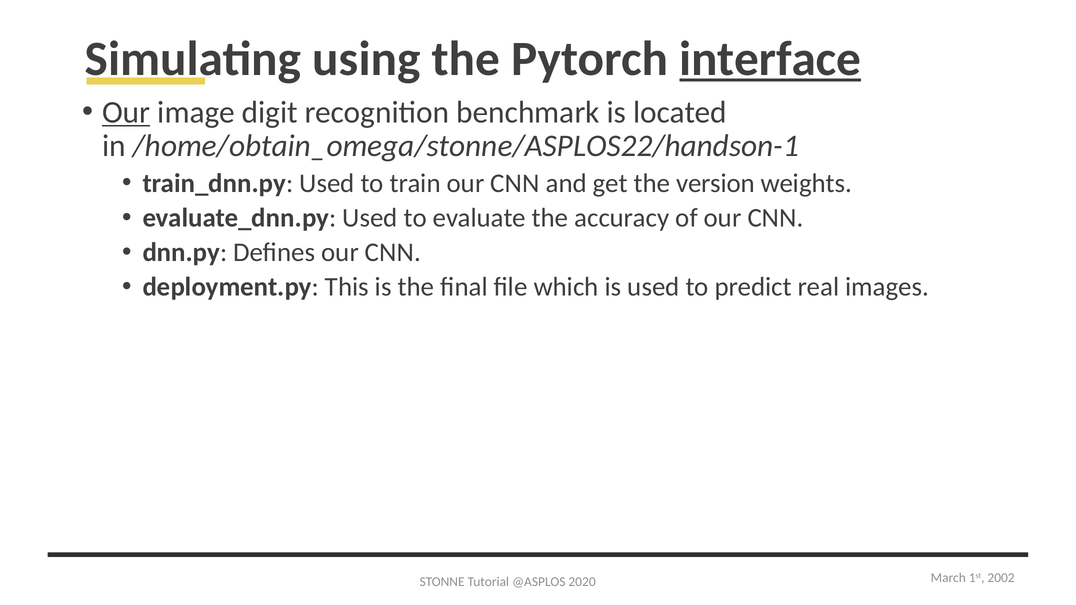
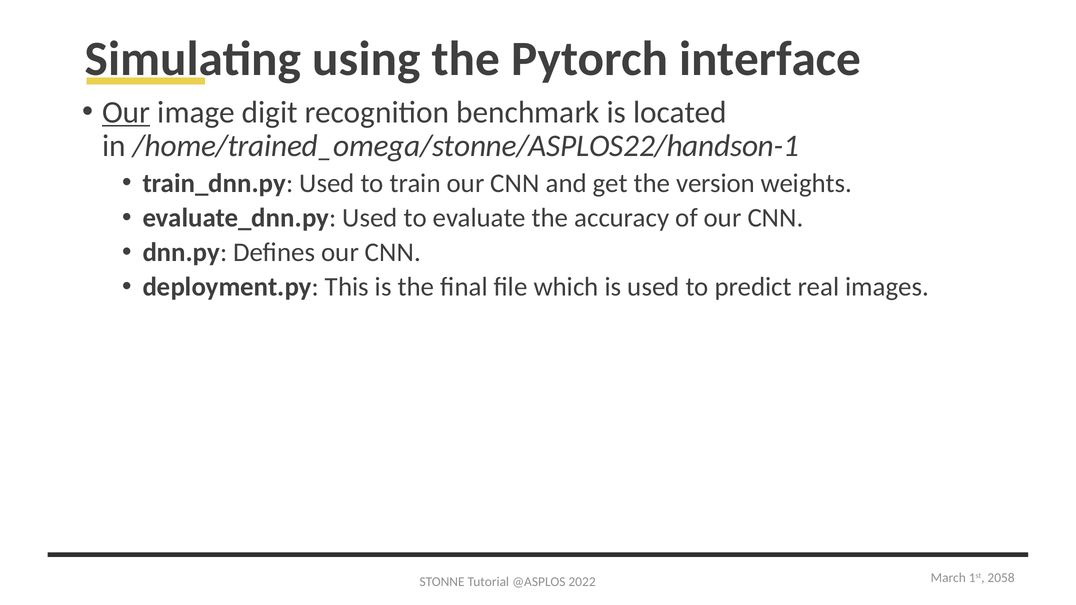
interface underline: present -> none (770, 59)
/home/obtain_omega/stonne/ASPLOS22/handson-1: /home/obtain_omega/stonne/ASPLOS22/handson-1 -> /home/trained_omega/stonne/ASPLOS22/handson-1 (466, 146)
2002: 2002 -> 2058 (1001, 578)
2020: 2020 -> 2022 (582, 582)
